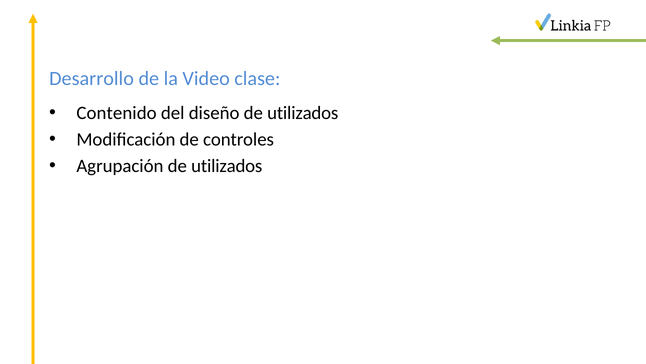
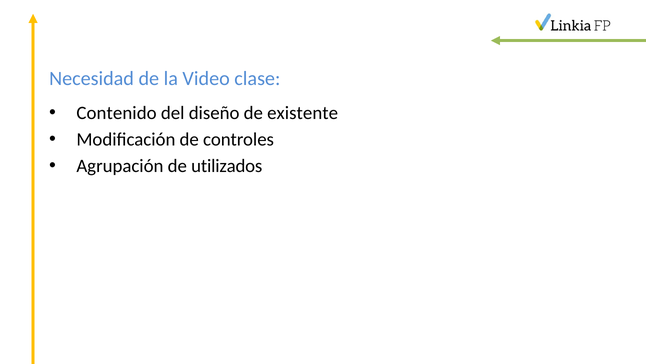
Desarrollo: Desarrollo -> Necesidad (92, 78)
diseño de utilizados: utilizados -> existente (303, 113)
